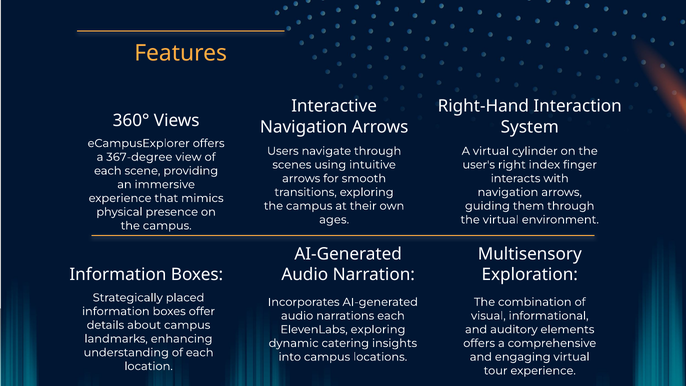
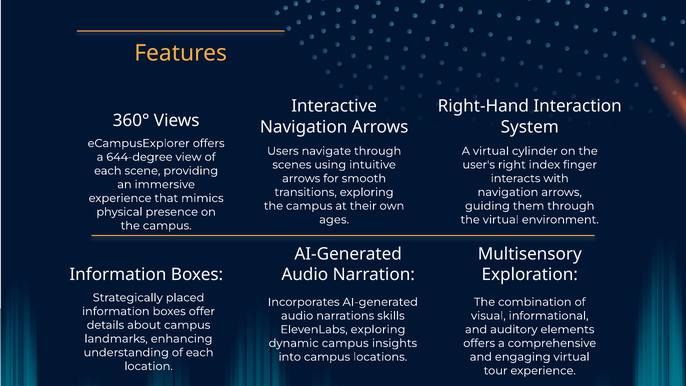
367-degree: 367-degree -> 644-degree (139, 157)
narrations each: each -> skills (391, 316)
dynamic catering: catering -> campus (345, 343)
